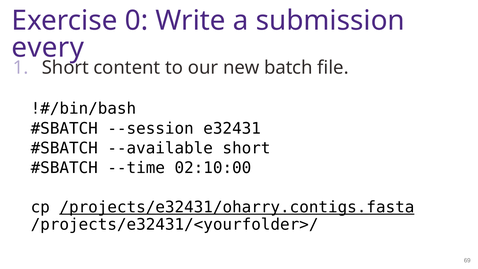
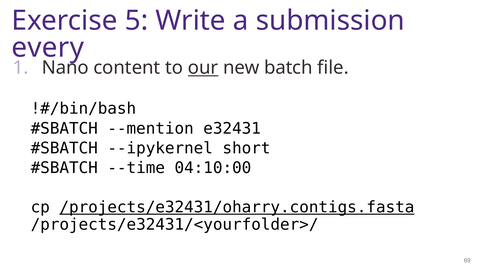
0: 0 -> 5 (137, 21)
Short: Short -> Nano (65, 68)
our underline: none -> present (203, 68)
--session: --session -> --mention (151, 128)
--available: --available -> --ipykernel (160, 148)
02:10:00: 02:10:00 -> 04:10:00 (213, 168)
